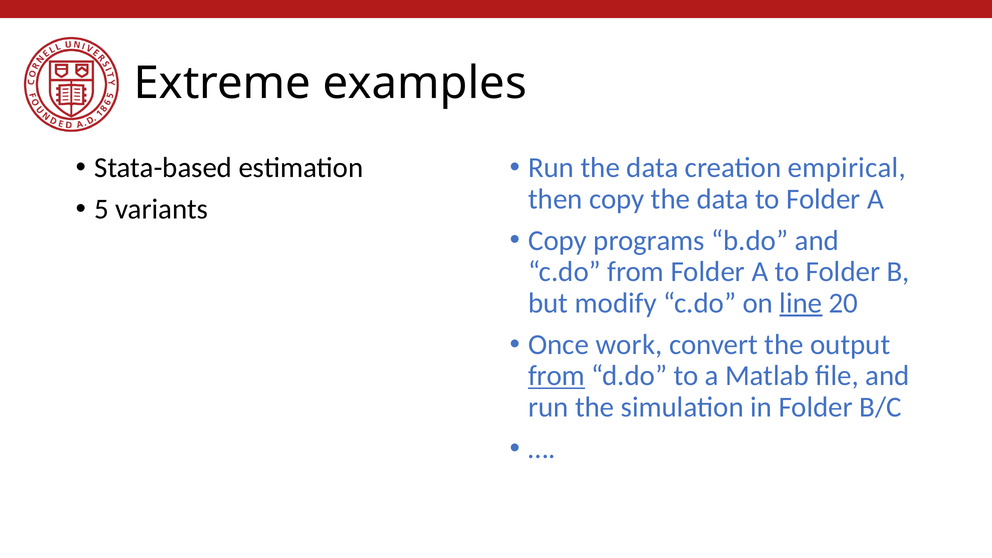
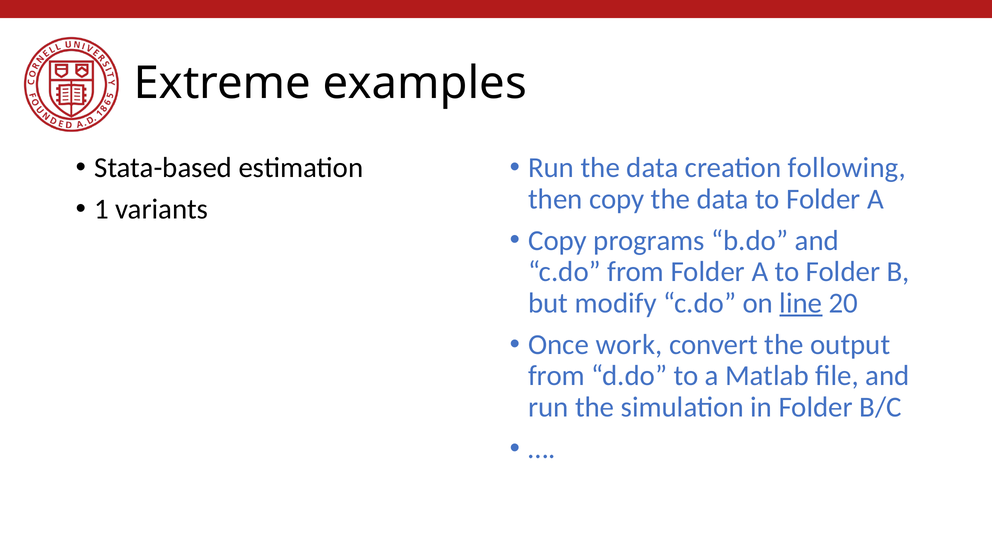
empirical: empirical -> following (847, 168)
5: 5 -> 1 (102, 209)
from underline: present -> none (557, 376)
